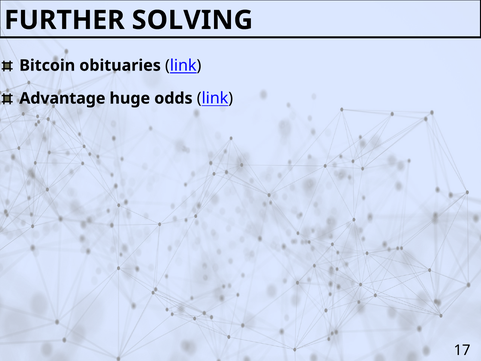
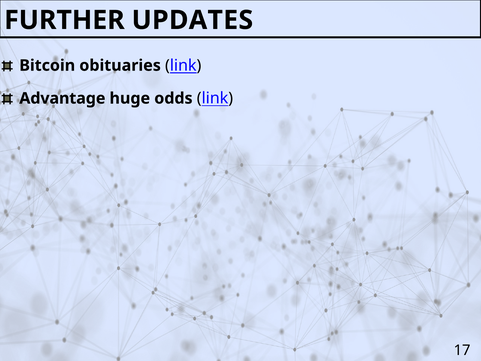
SOLVING: SOLVING -> UPDATES (192, 20)
